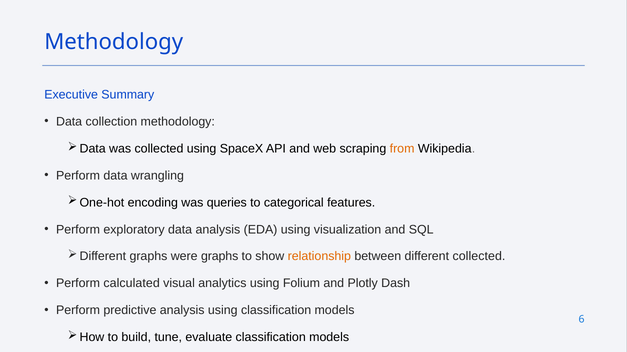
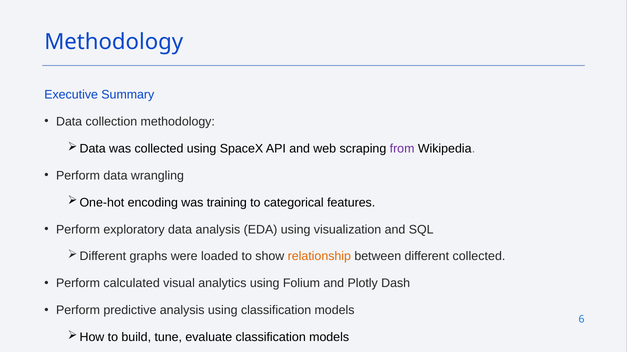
from colour: orange -> purple (402, 149)
queries: queries -> training (227, 203)
were graphs: graphs -> loaded (220, 257)
